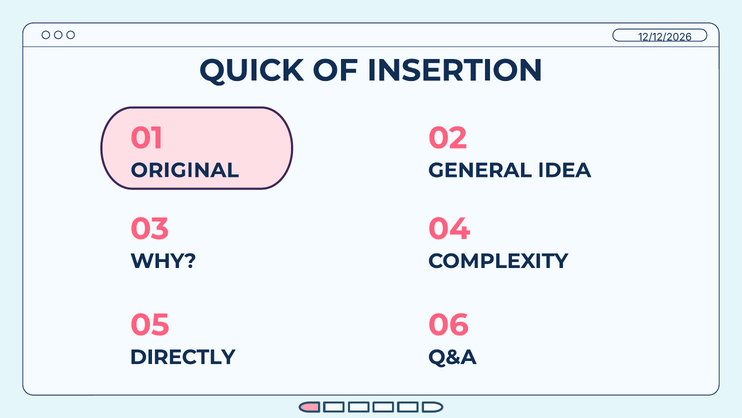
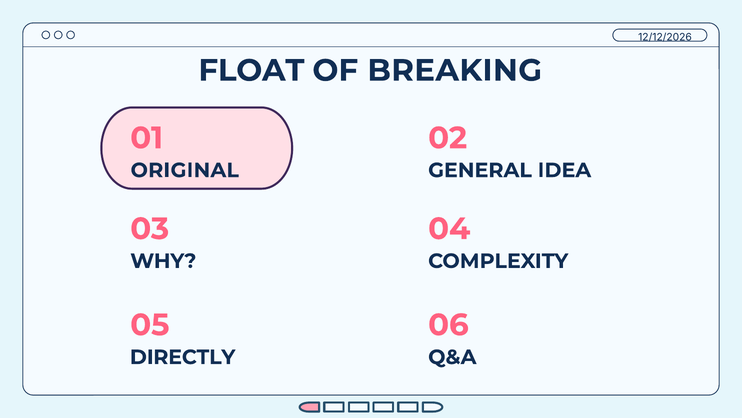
QUICK: QUICK -> FLOAT (251, 70)
INSERTION: INSERTION -> BREAKING (455, 70)
